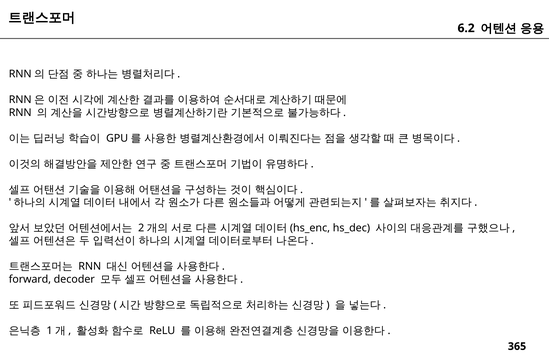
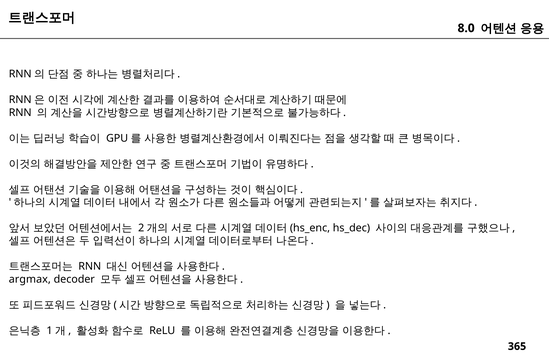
6.2: 6.2 -> 8.0 (466, 28)
forward: forward -> argmax (30, 279)
